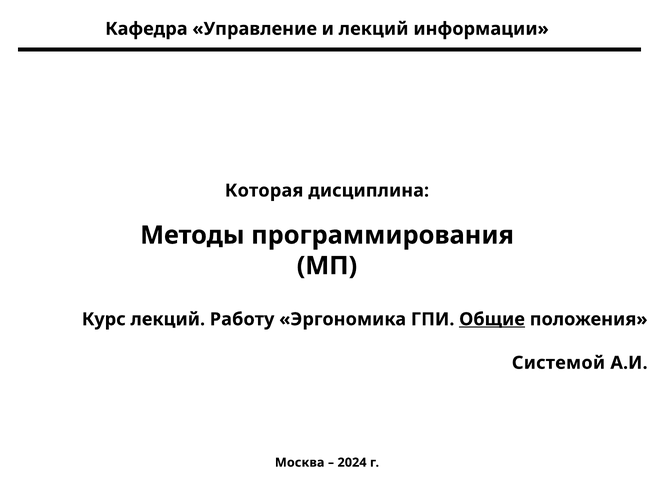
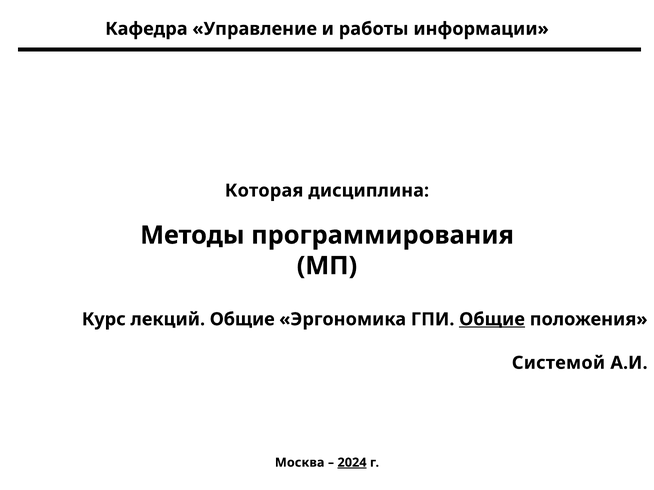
и лекций: лекций -> работы (374, 29)
лекций Работу: Работу -> Общие (242, 320)
2024 underline: none -> present (352, 463)
